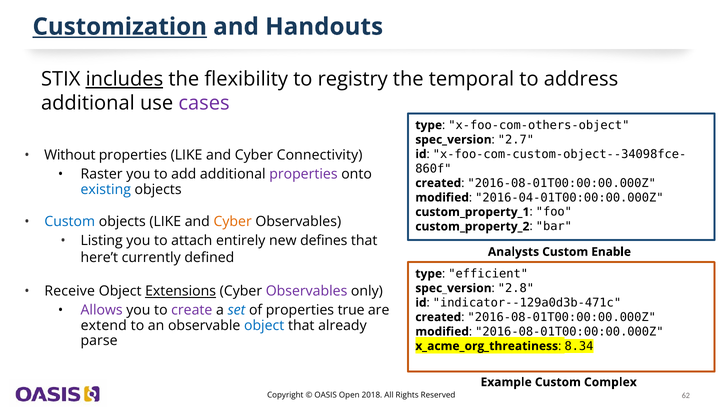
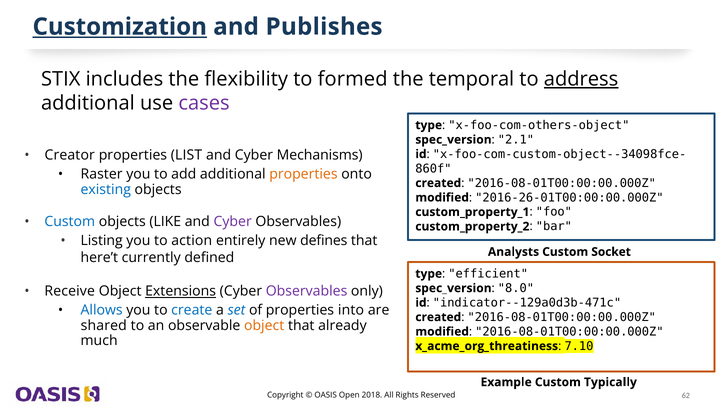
Handouts: Handouts -> Publishes (324, 27)
includes underline: present -> none (124, 79)
registry: registry -> formed (353, 79)
address underline: none -> present (581, 79)
2.7: 2.7 -> 2.1 (516, 140)
Without: Without -> Creator (70, 155)
properties LIKE: LIKE -> LIST (186, 155)
Connectivity: Connectivity -> Mechanisms (320, 155)
properties colour: purple -> orange (303, 174)
2016-04-01T00:00:00.000Z: 2016-04-01T00:00:00.000Z -> 2016-26-01T00:00:00.000Z (569, 197)
Cyber colour: orange -> purple (233, 222)
attach: attach -> action (192, 240)
Enable: Enable -> Socket (611, 252)
2.8: 2.8 -> 8.0 (516, 288)
Allows colour: purple -> blue (102, 310)
create colour: purple -> blue (192, 310)
true: true -> into (351, 310)
extend: extend -> shared (104, 325)
object colour: blue -> orange (264, 325)
parse: parse -> much (99, 340)
8.34: 8.34 -> 7.10 (579, 346)
Complex: Complex -> Typically (610, 382)
